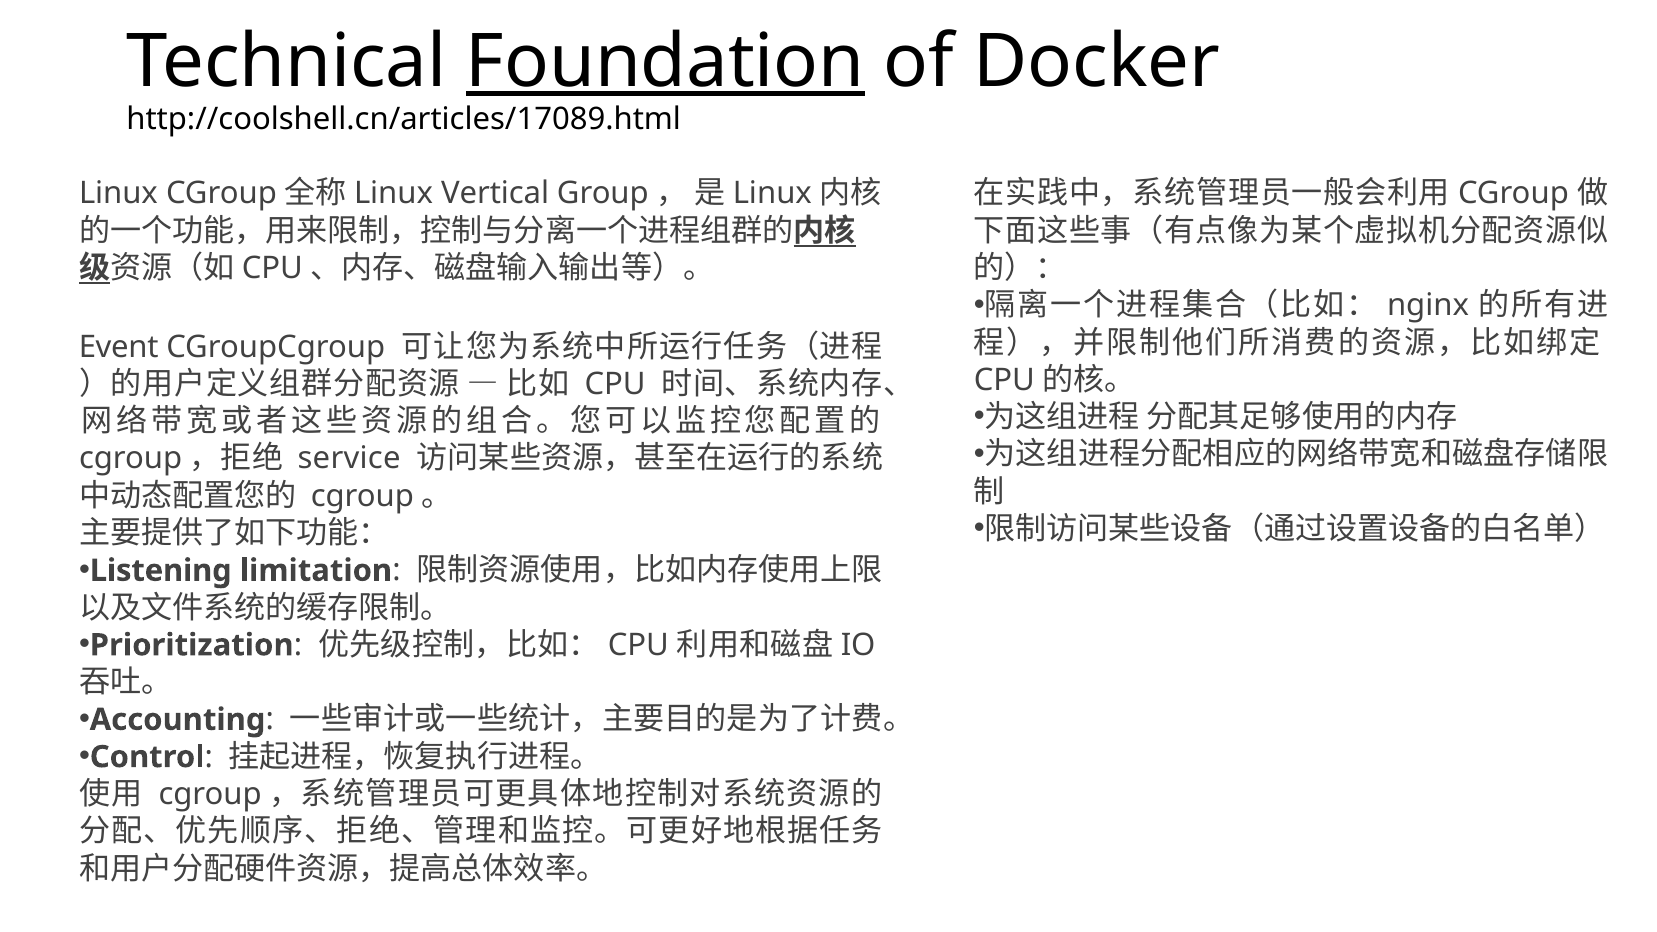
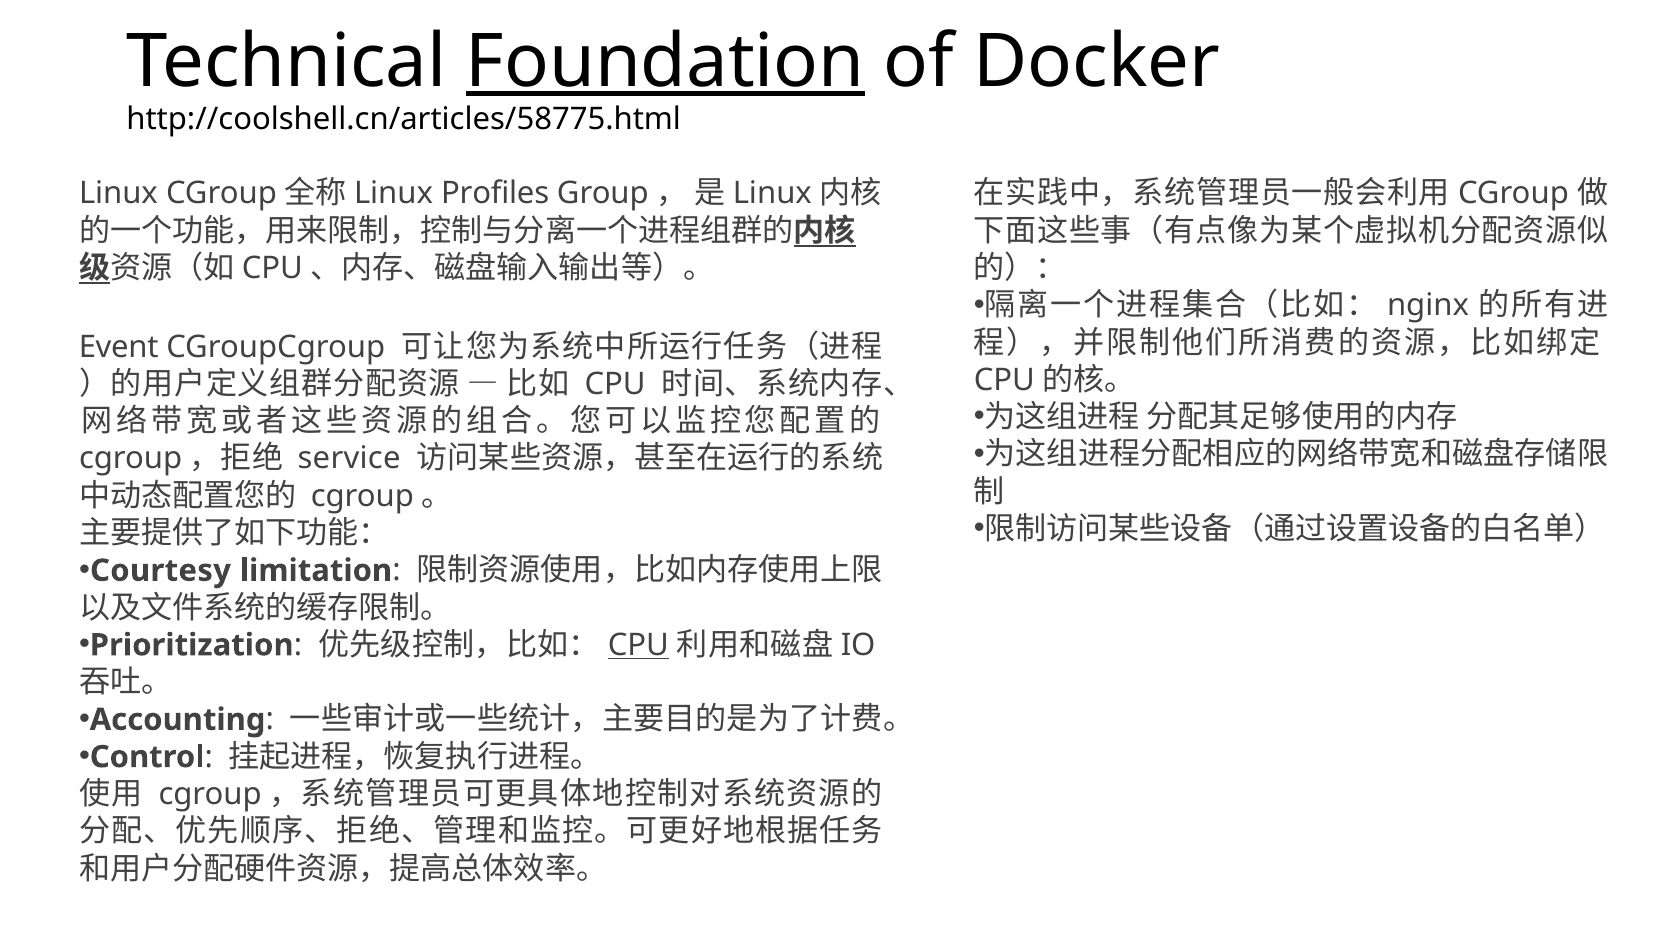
http://coolshell.cn/articles/17089.html: http://coolshell.cn/articles/17089.html -> http://coolshell.cn/articles/58775.html (404, 119)
Vertical: Vertical -> Profiles (495, 194)
Listening: Listening -> Courtesy (160, 571)
CPU underline: none -> present (638, 645)
